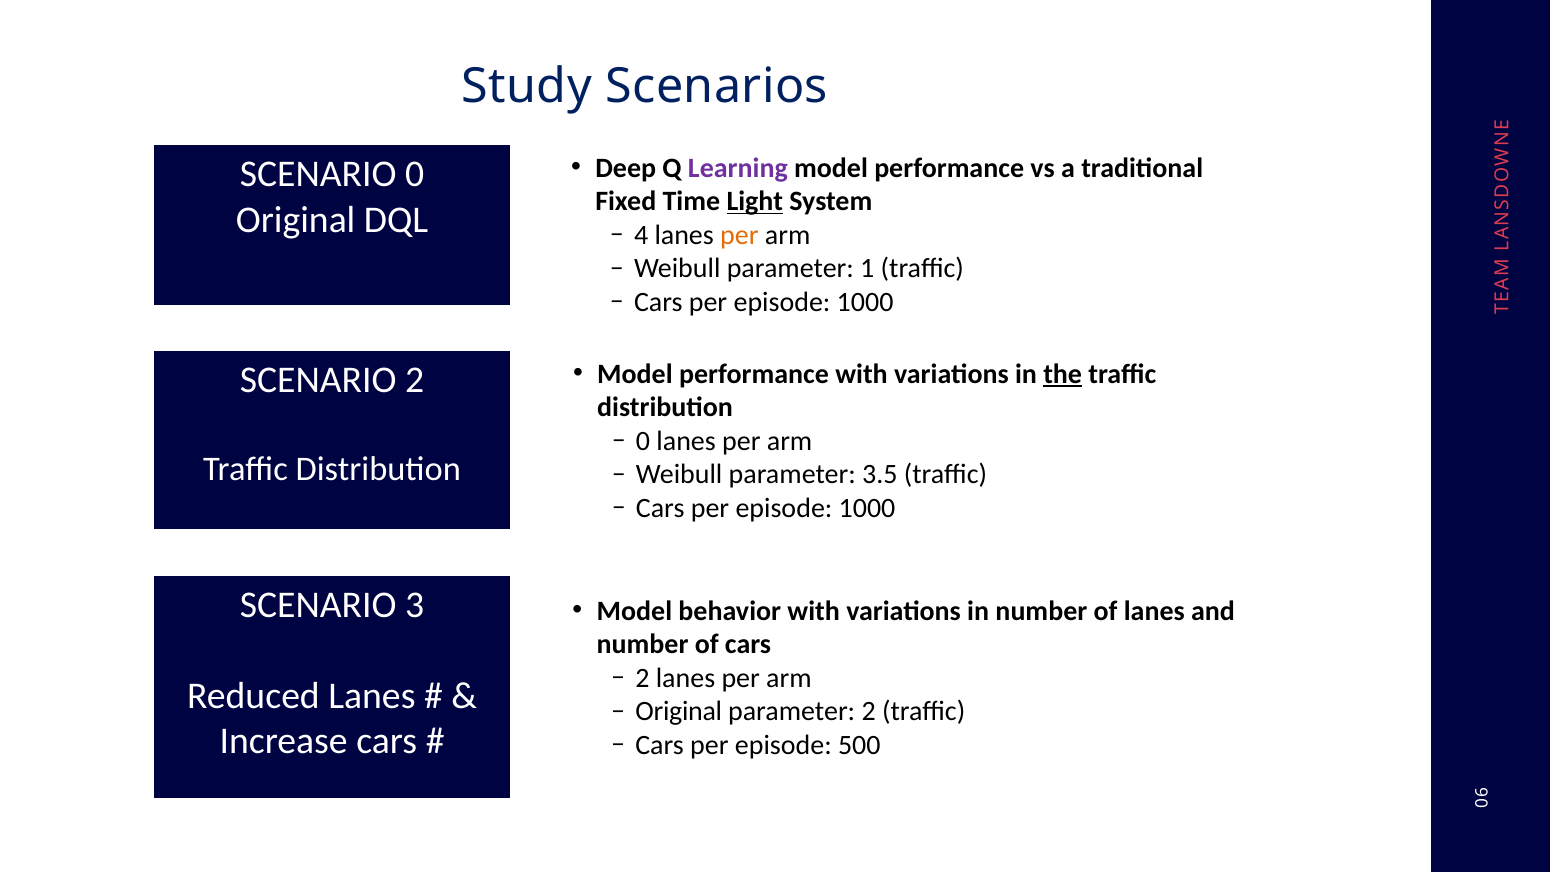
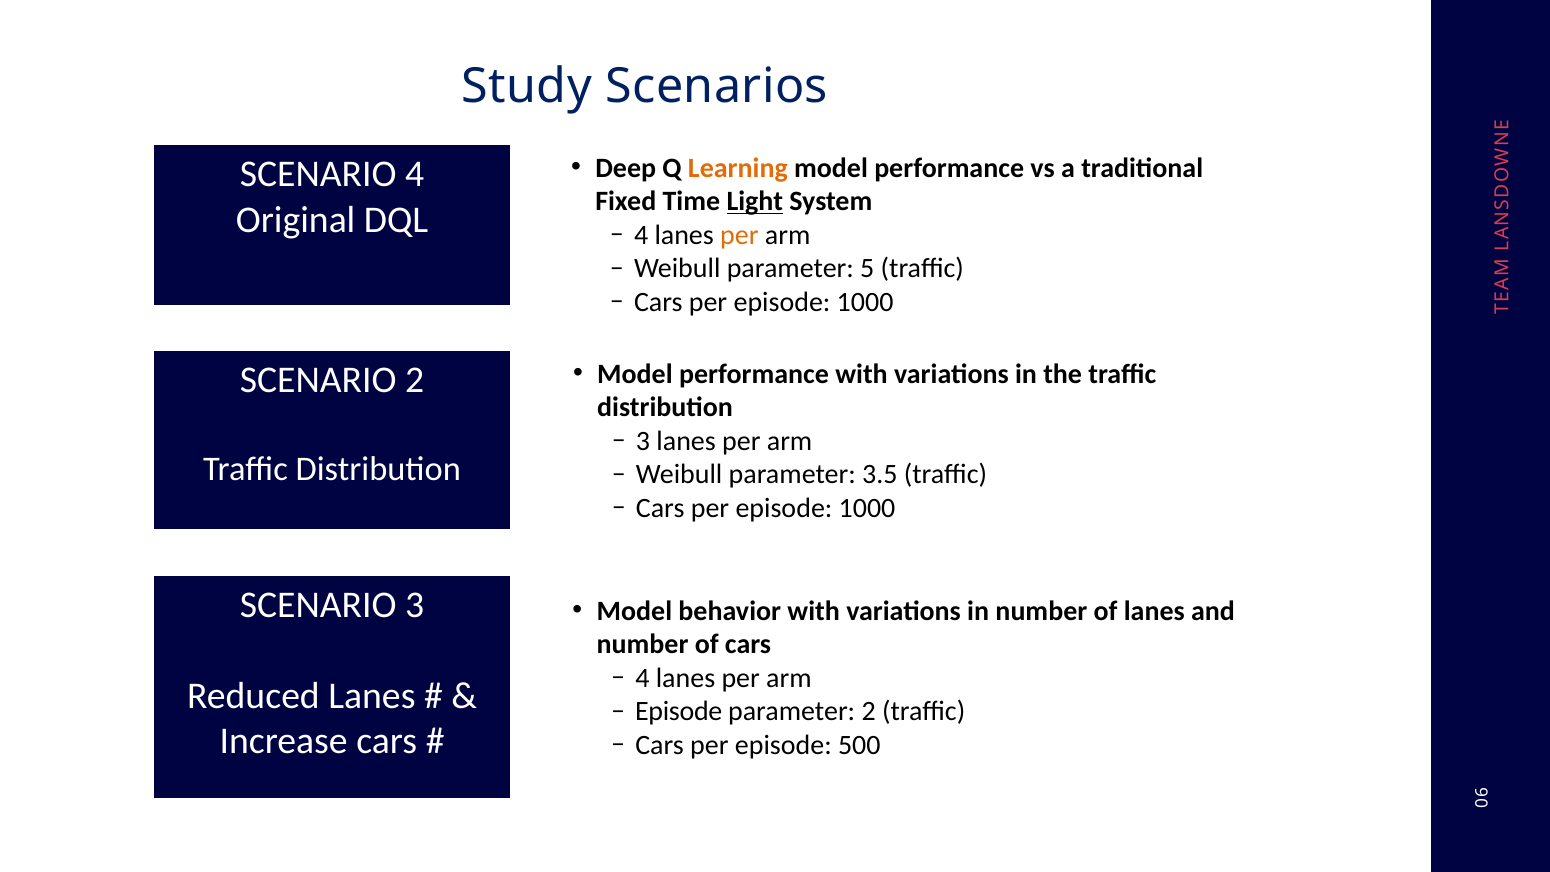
Learning colour: purple -> orange (738, 168)
SCENARIO 0: 0 -> 4 (415, 174)
1: 1 -> 5 (867, 269)
the underline: present -> none (1063, 374)
0: 0 -> 3 (643, 441)
2: 2 -> 4 (642, 678)
Original: Original -> Episode (679, 712)
